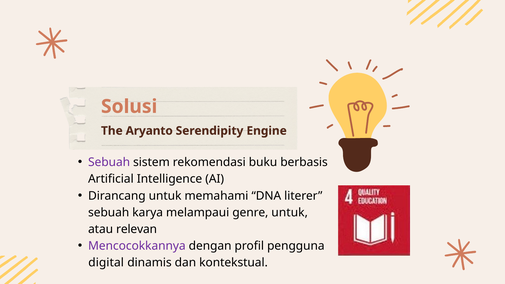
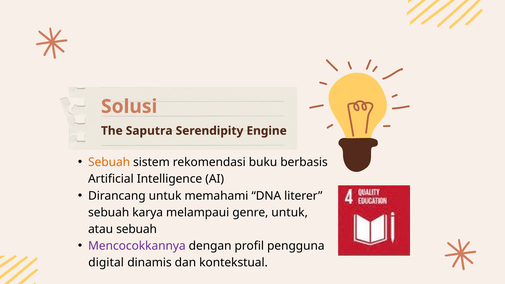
Aryanto: Aryanto -> Saputra (149, 131)
Sebuah colour: purple -> orange (109, 162)
atau relevan: relevan -> sebuah (137, 229)
